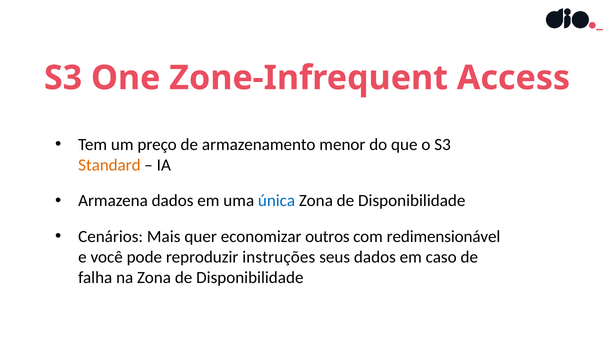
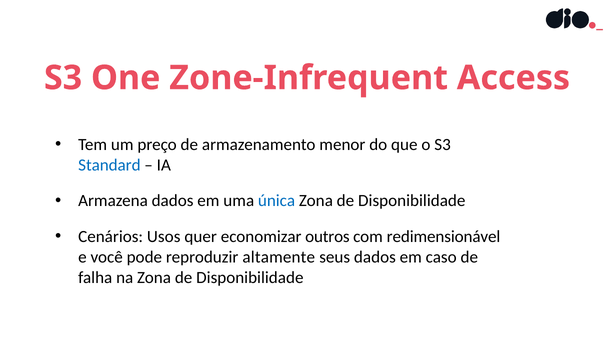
Standard colour: orange -> blue (109, 165)
Mais: Mais -> Usos (164, 237)
instruções: instruções -> altamente (279, 257)
